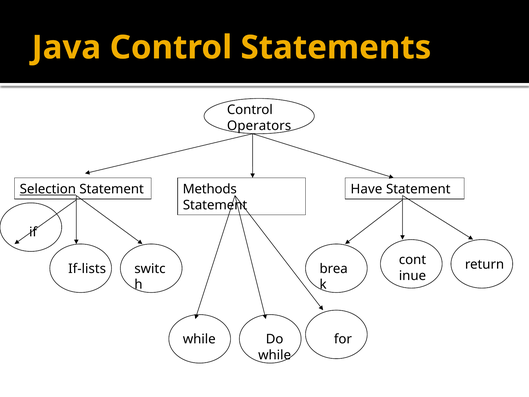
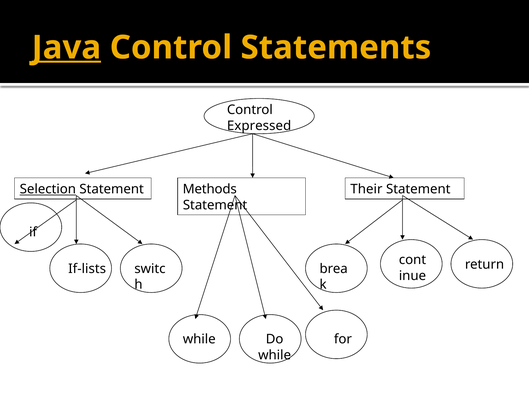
Java underline: none -> present (66, 48)
Operators: Operators -> Expressed (259, 126)
Have: Have -> Their (366, 189)
